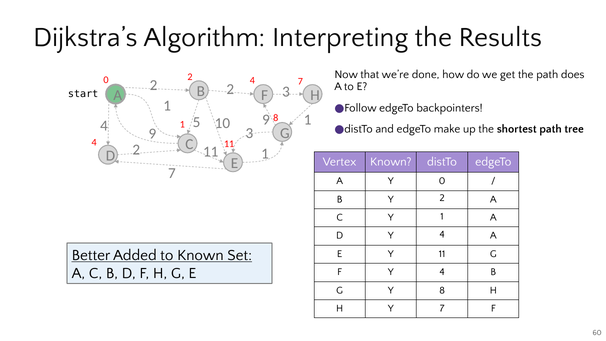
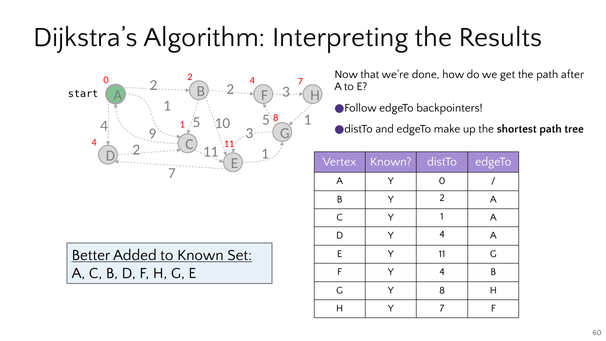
does: does -> after (573, 74)
10 9: 9 -> 5 (266, 120)
